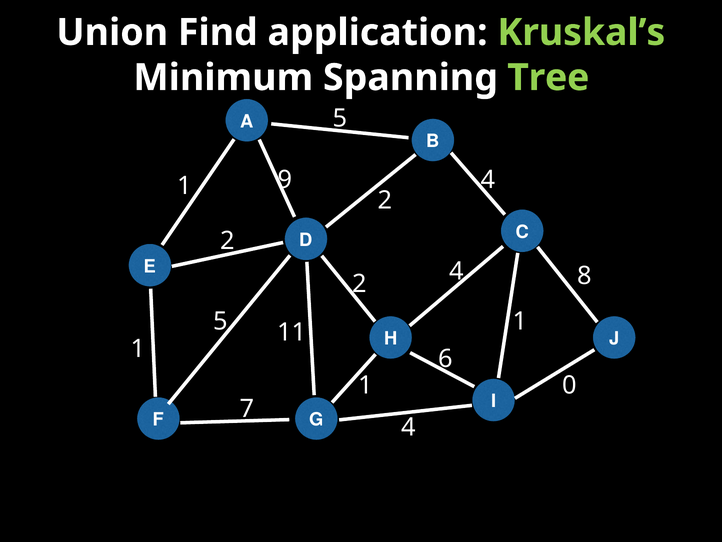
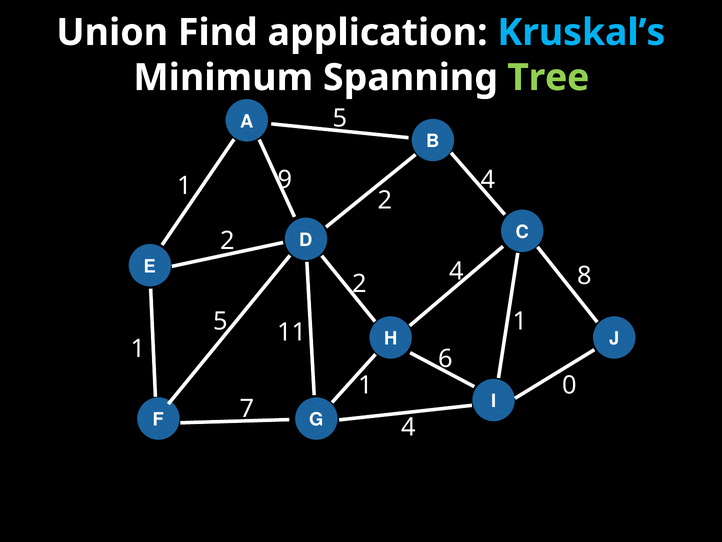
Kruskal’s colour: light green -> light blue (581, 32)
